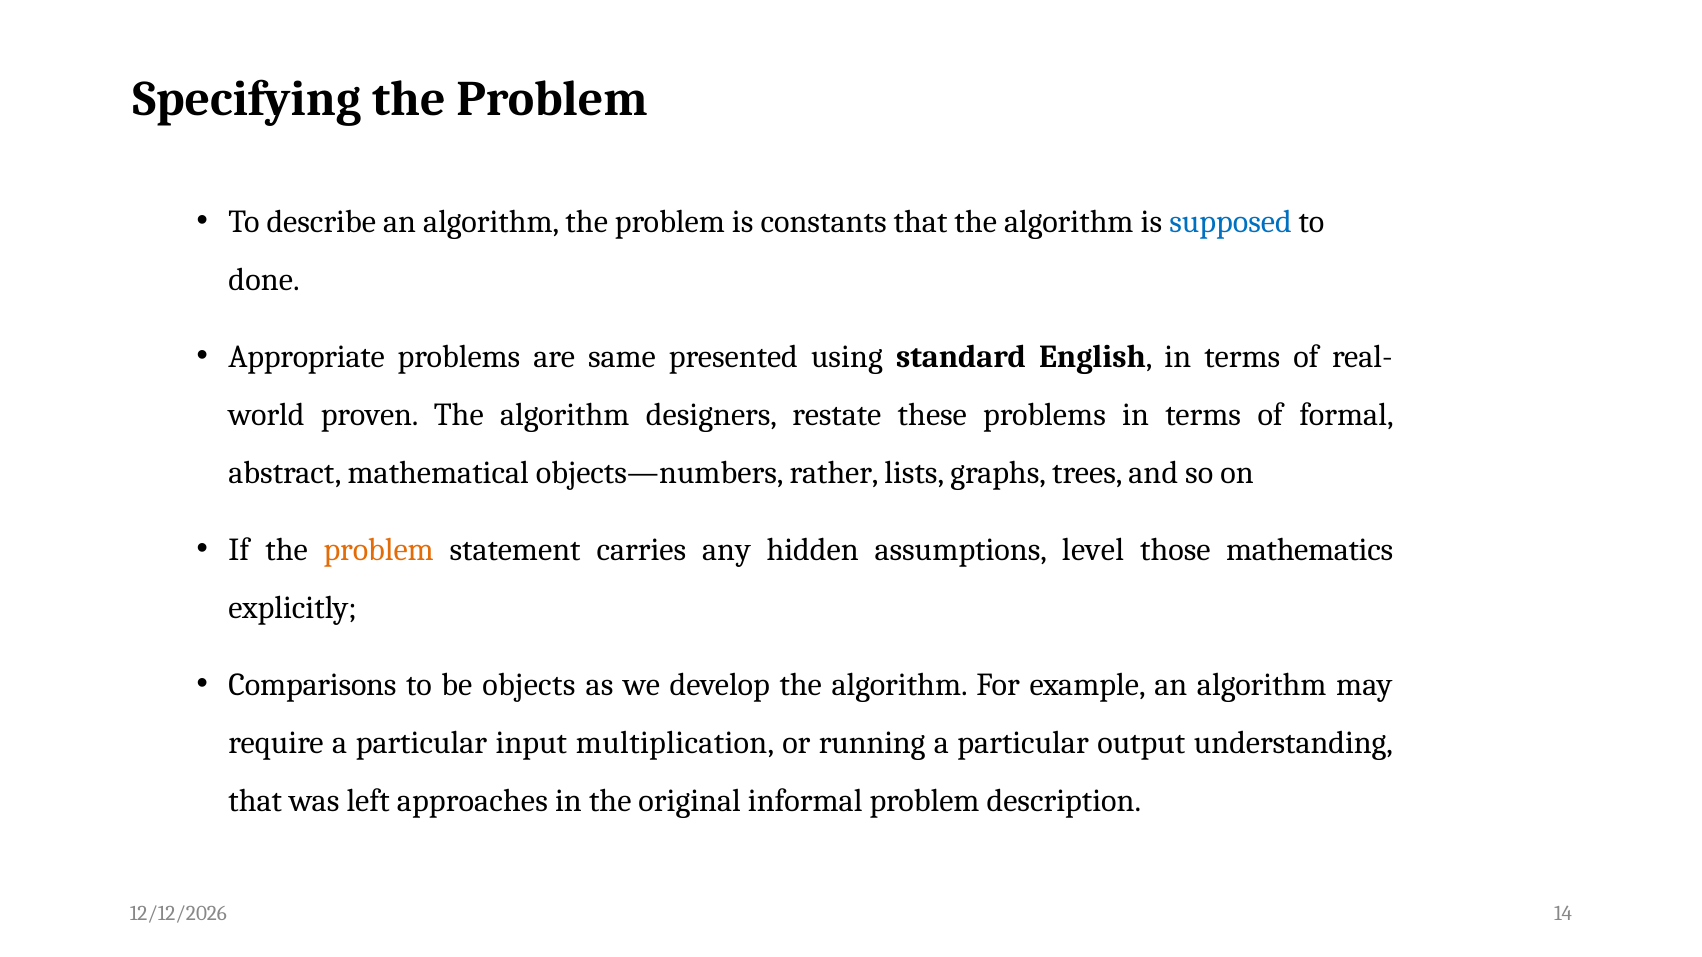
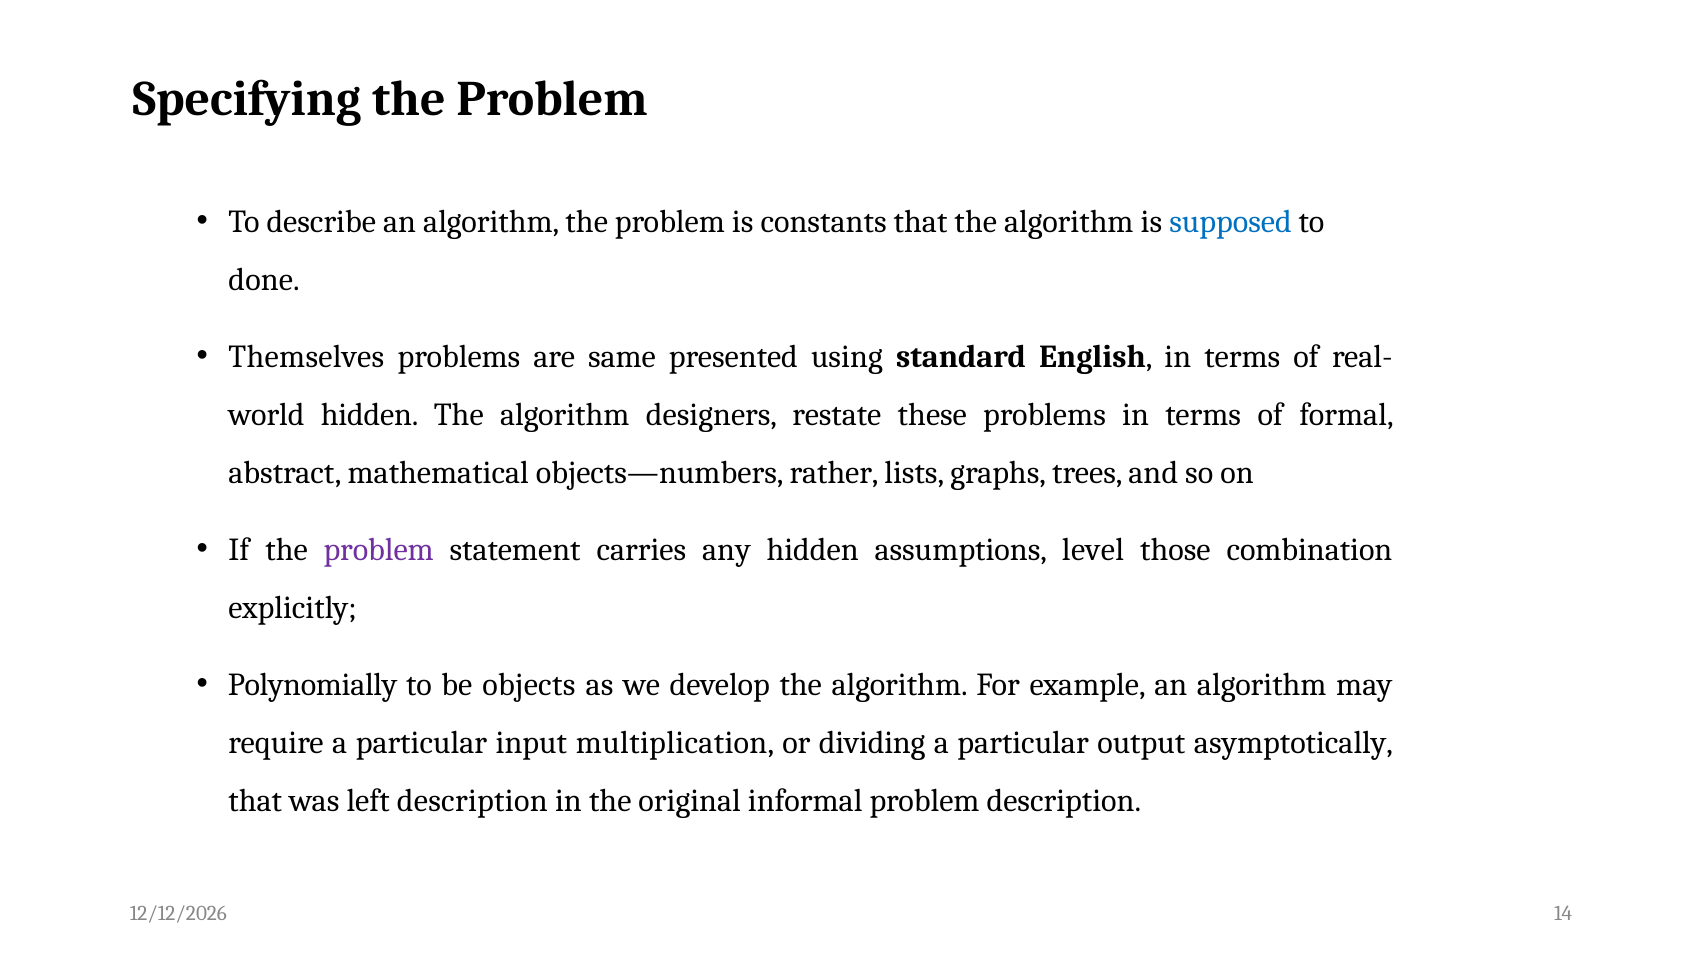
Appropriate: Appropriate -> Themselves (306, 357)
proven: proven -> hidden (370, 415)
problem colour: orange -> purple (379, 550)
mathematics: mathematics -> combination (1309, 550)
Comparisons: Comparisons -> Polynomially (313, 685)
running: running -> dividing (872, 743)
understanding: understanding -> asymptotically (1293, 743)
left approaches: approaches -> description (472, 801)
